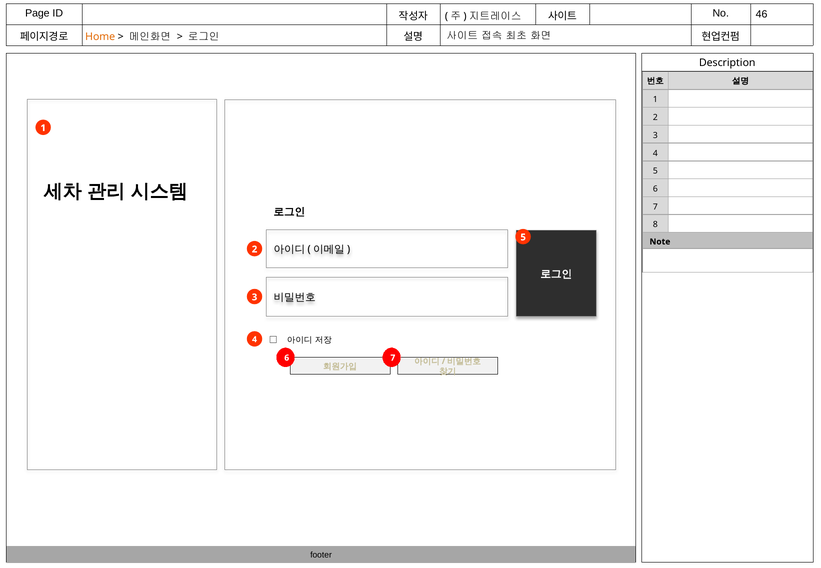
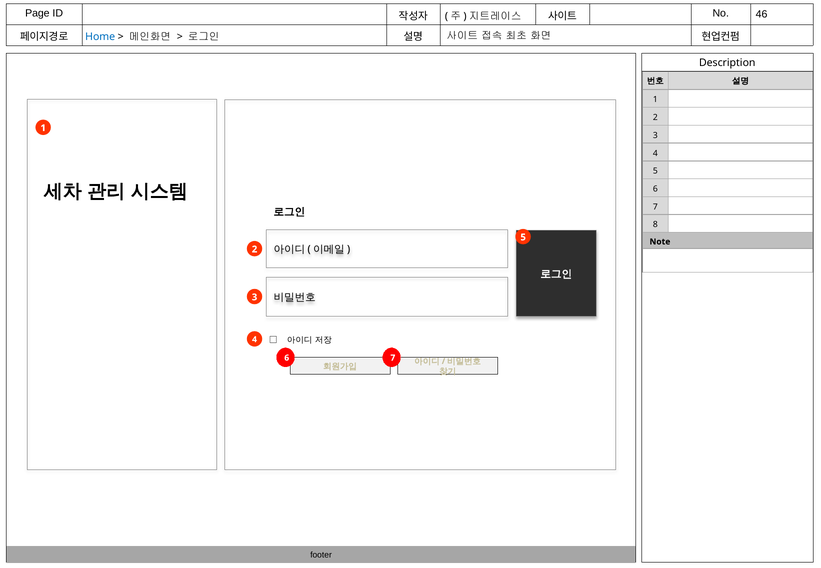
Home colour: orange -> blue (100, 37)
